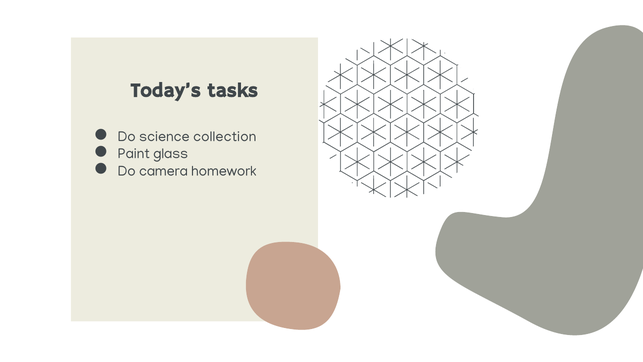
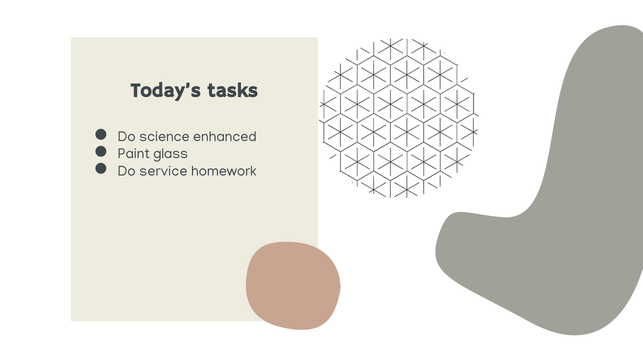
collection: collection -> enhanced (225, 136)
camera: camera -> service (163, 171)
